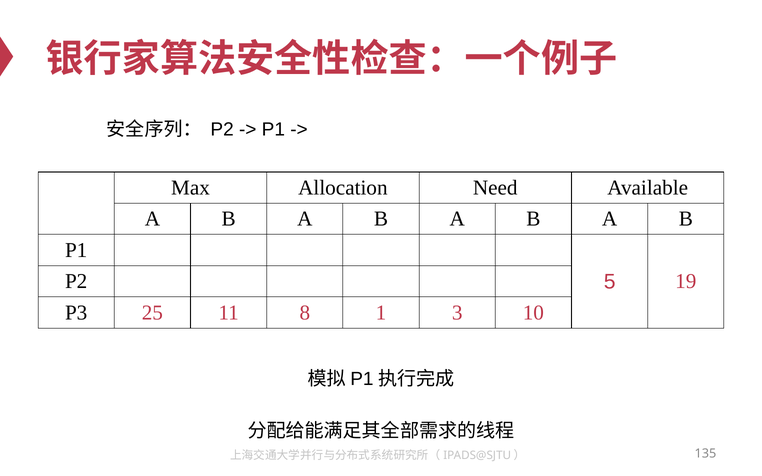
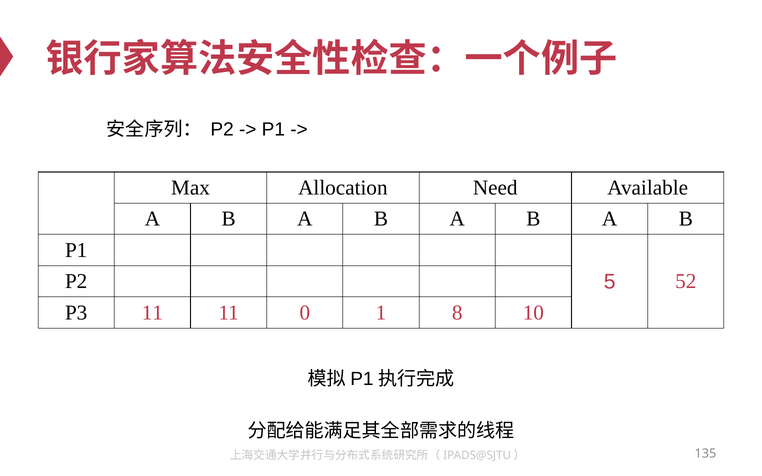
19: 19 -> 52 (686, 282)
P3 25: 25 -> 11 (152, 313)
8: 8 -> 0 (305, 313)
3: 3 -> 8 (457, 313)
